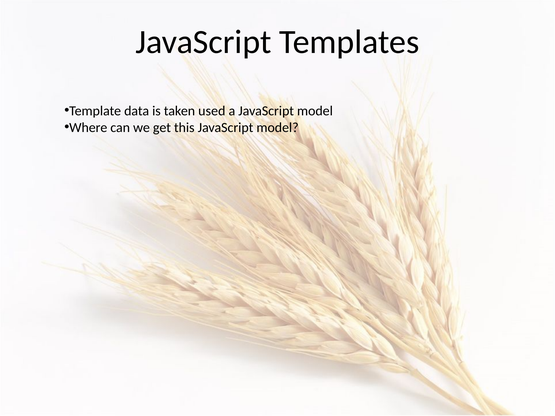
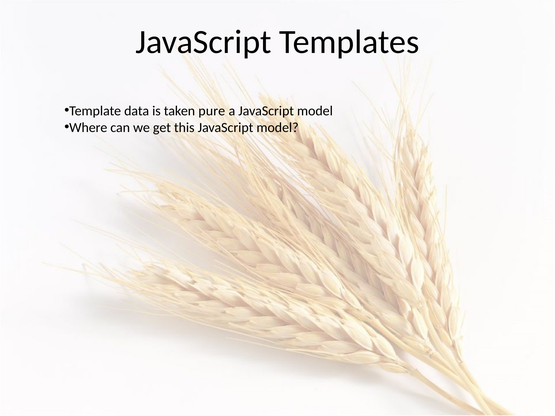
used: used -> pure (212, 111)
